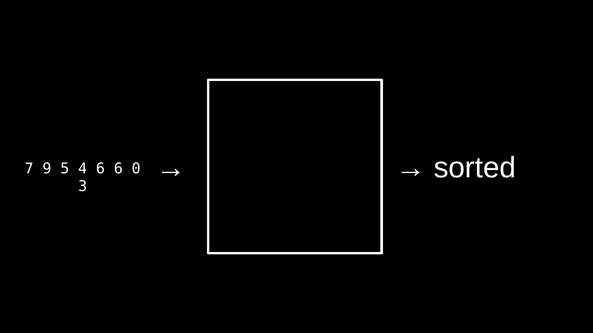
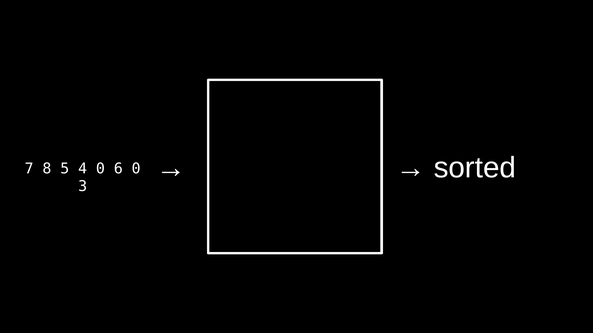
9: 9 -> 8 (47, 169)
4 6: 6 -> 0 (100, 169)
